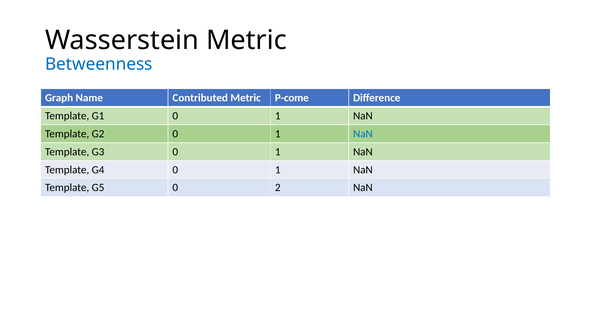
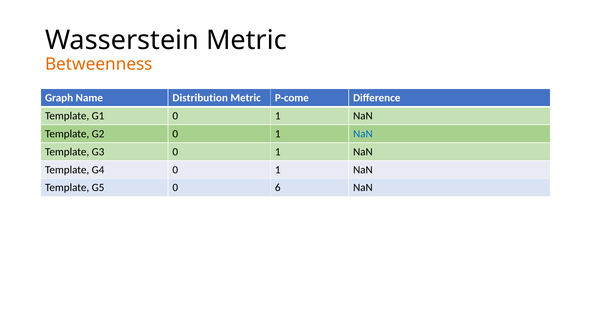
Betweenness colour: blue -> orange (99, 64)
Contributed: Contributed -> Distribution (200, 98)
2: 2 -> 6 (278, 188)
